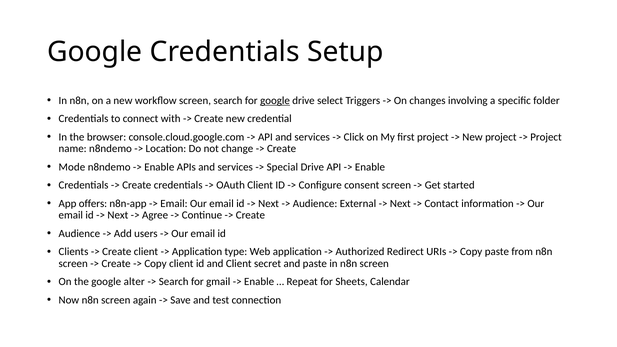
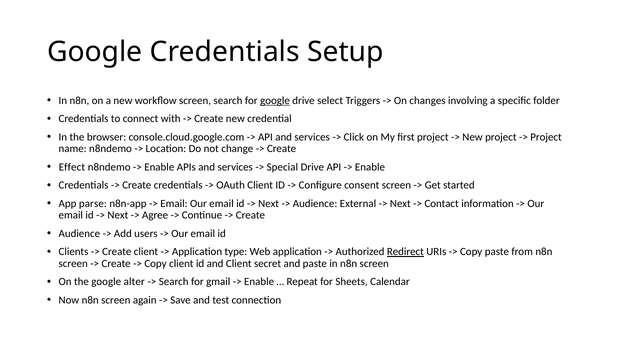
Mode: Mode -> Effect (72, 167)
offers: offers -> parse (93, 204)
Redirect underline: none -> present (405, 252)
